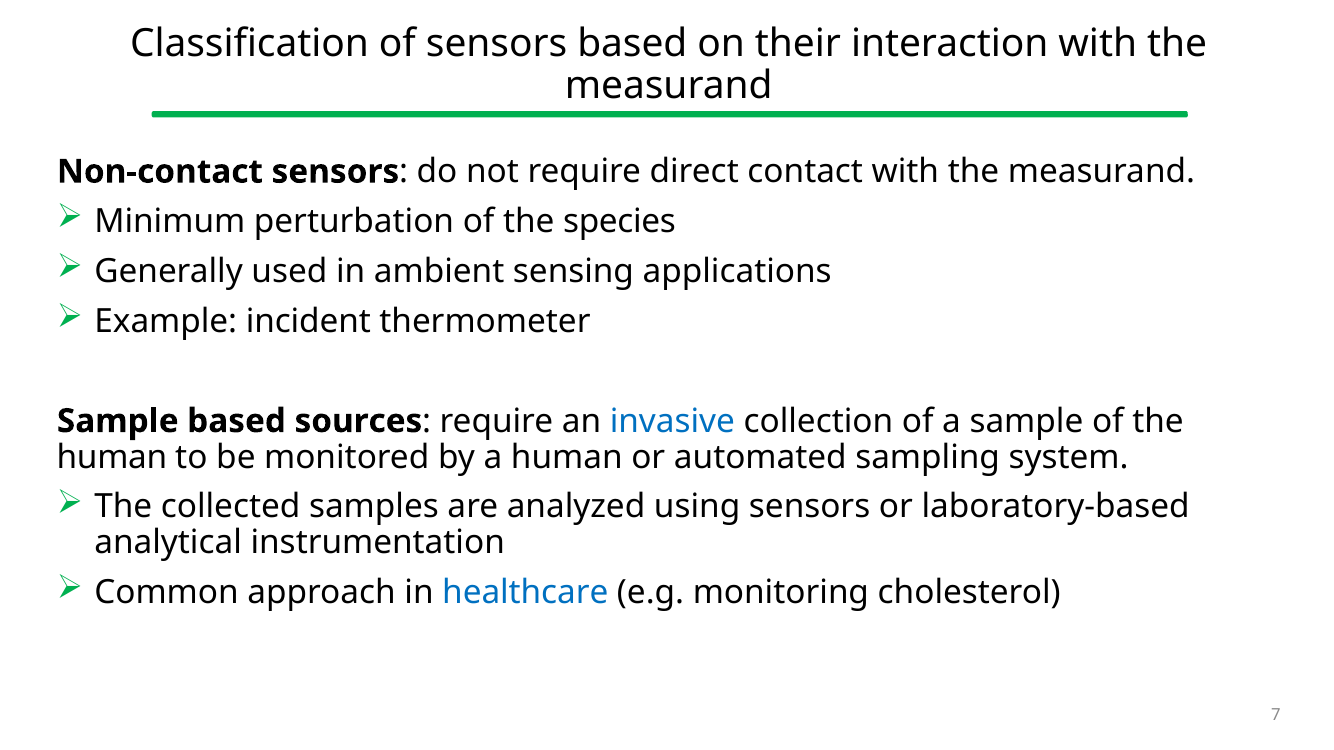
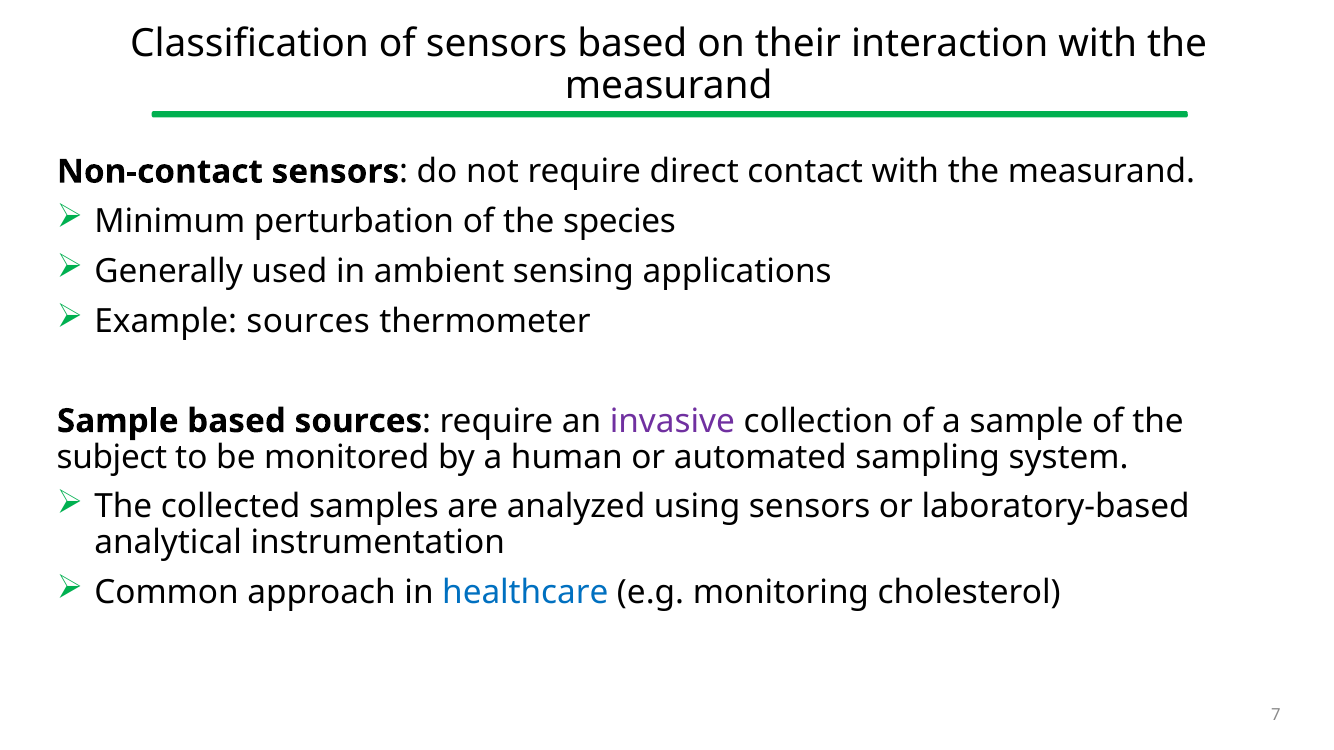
Example incident: incident -> sources (308, 321)
invasive colour: blue -> purple (672, 421)
human: human -> subject (112, 457)
